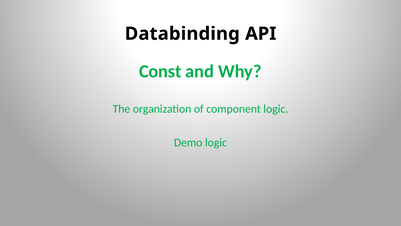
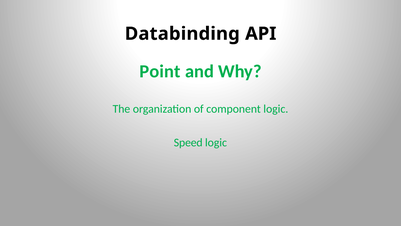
Const: Const -> Point (160, 71)
Demo: Demo -> Speed (188, 142)
